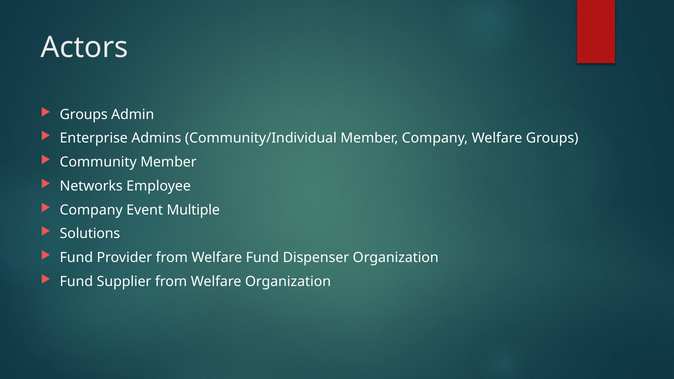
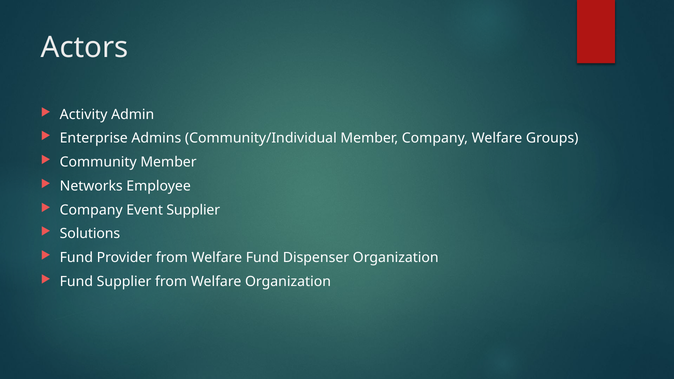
Groups: Groups -> Activity (84, 114)
Event Multiple: Multiple -> Supplier (193, 210)
